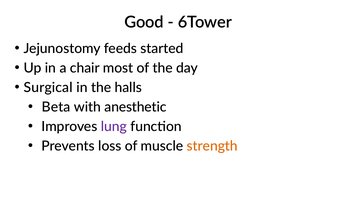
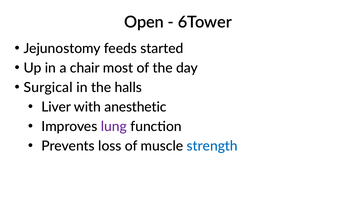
Good: Good -> Open (144, 22)
Beta: Beta -> Liver (56, 107)
strength colour: orange -> blue (212, 146)
